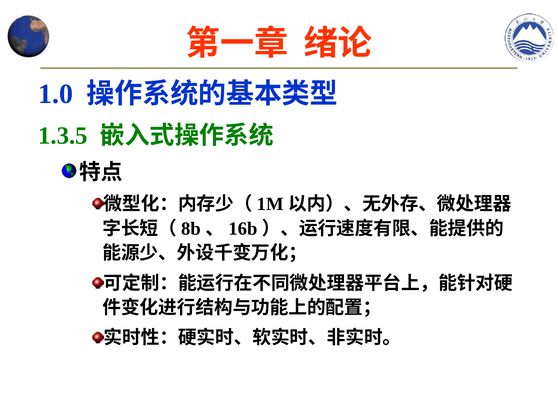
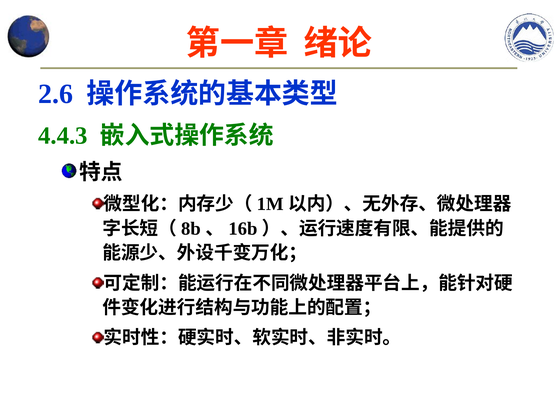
1.0: 1.0 -> 2.6 (56, 94)
1.3.5: 1.3.5 -> 4.4.3 (63, 136)
